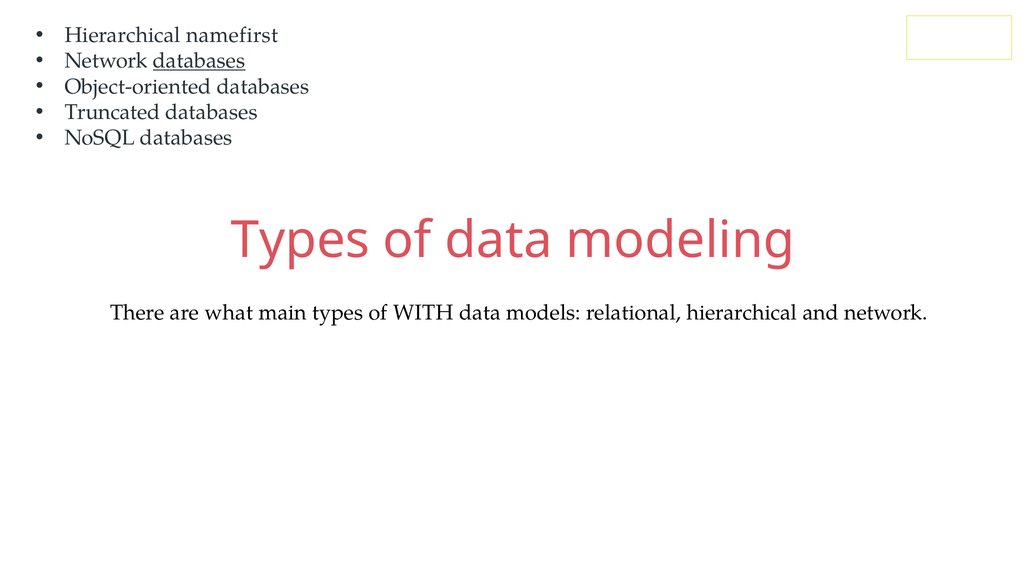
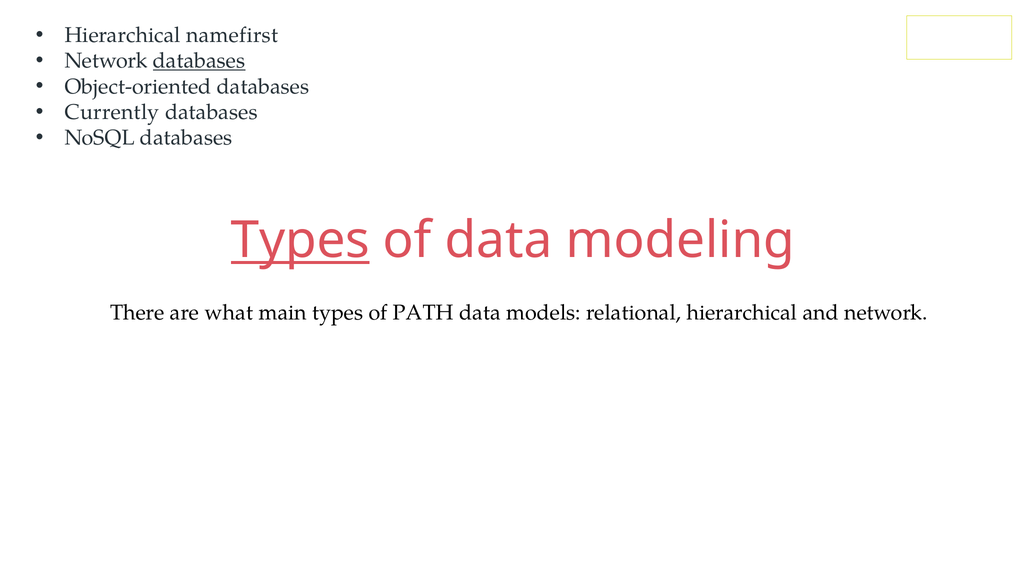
Truncated: Truncated -> Currently (112, 112)
Types underline: none -> present (300, 241)
WITH: WITH -> PATH (423, 313)
